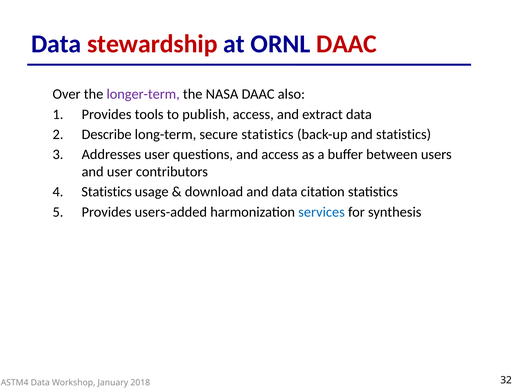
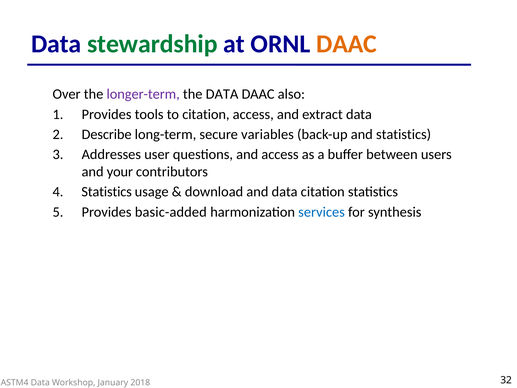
stewardship colour: red -> green (152, 44)
DAAC colour: red -> orange (347, 44)
the NASA: NASA -> DATA (222, 94)
to publish: publish -> citation (206, 114)
secure statistics: statistics -> variables (267, 134)
and user: user -> your (120, 172)
users-added: users-added -> basic-added (171, 212)
